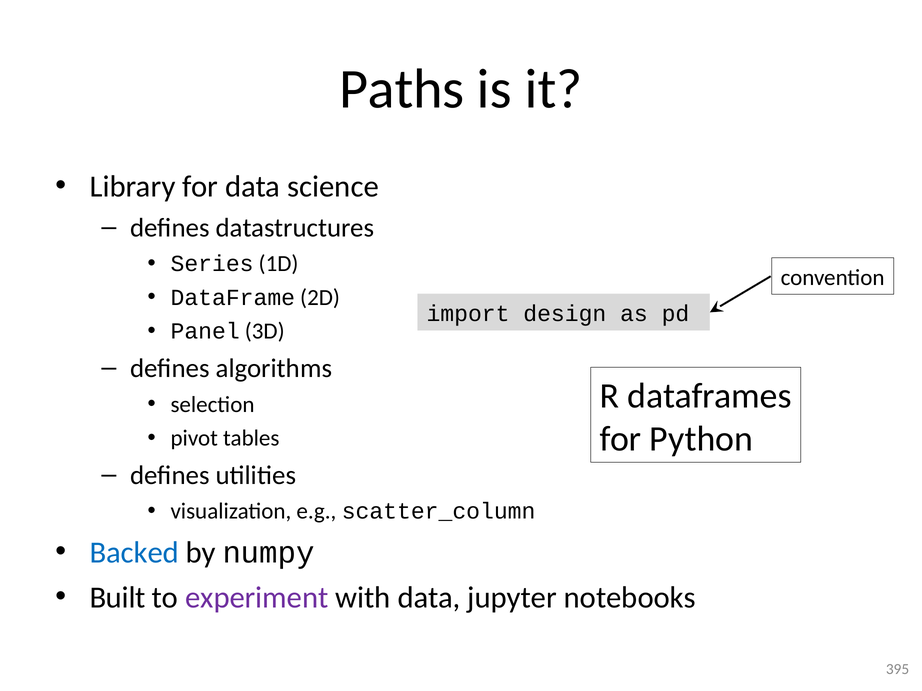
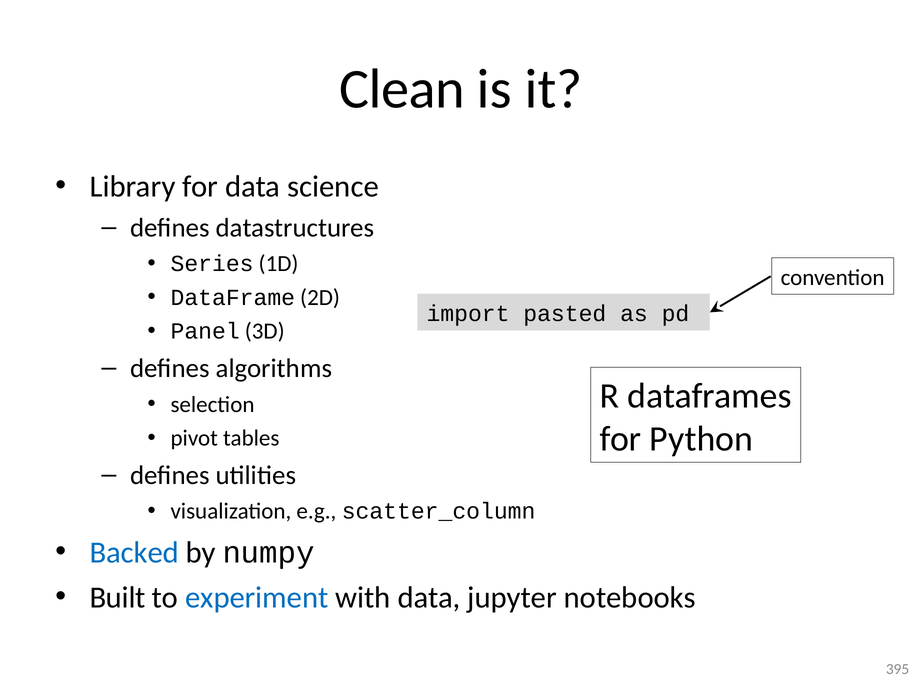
Paths: Paths -> Clean (402, 89)
design: design -> pasted (565, 314)
experiment colour: purple -> blue (257, 598)
